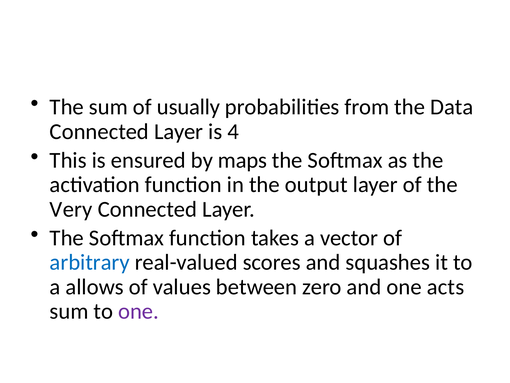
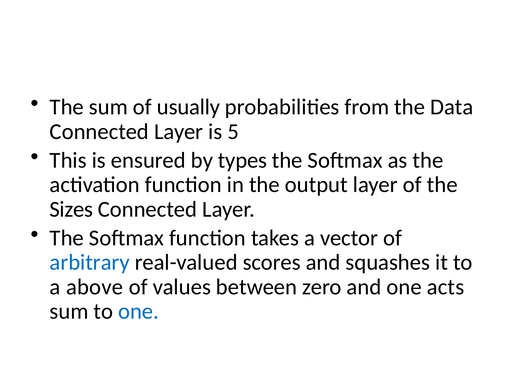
4: 4 -> 5 (233, 131)
maps: maps -> types (242, 160)
Very: Very -> Sizes (71, 209)
allows: allows -> above (95, 287)
one colour: purple -> blue (139, 311)
